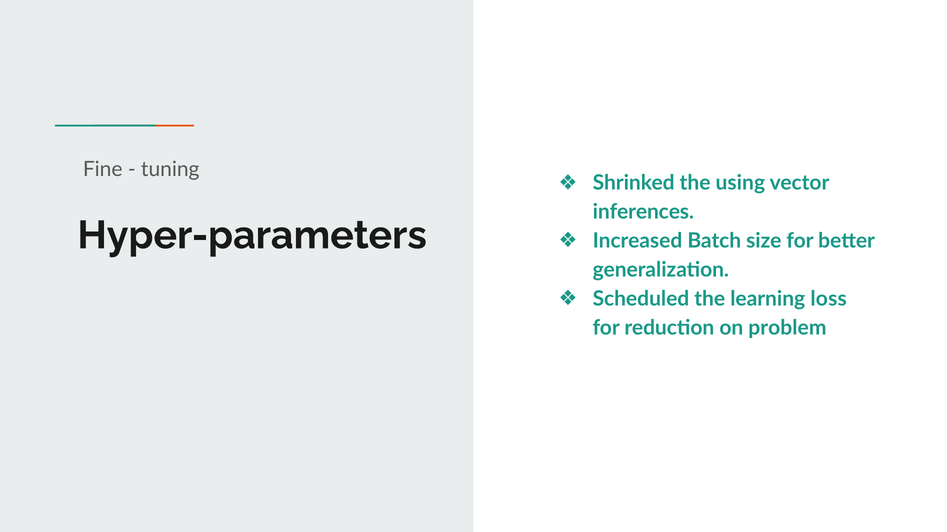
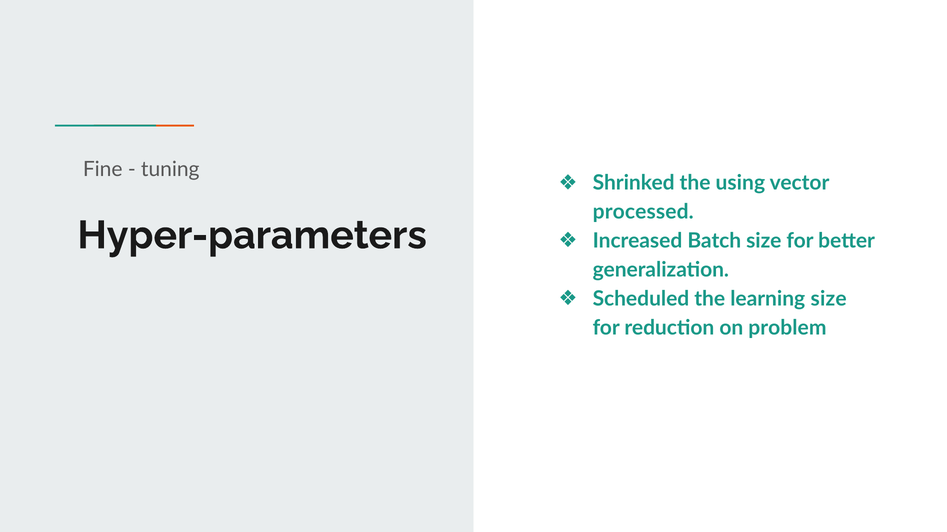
inferences: inferences -> processed (643, 212)
learning loss: loss -> size (829, 299)
